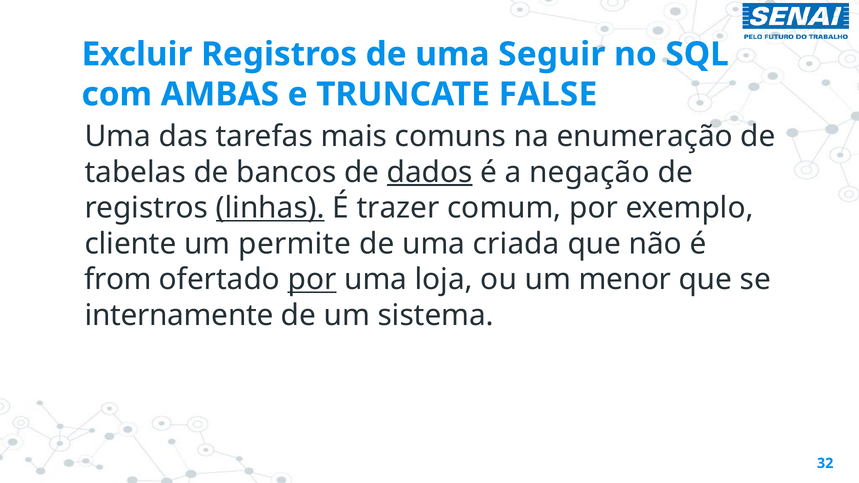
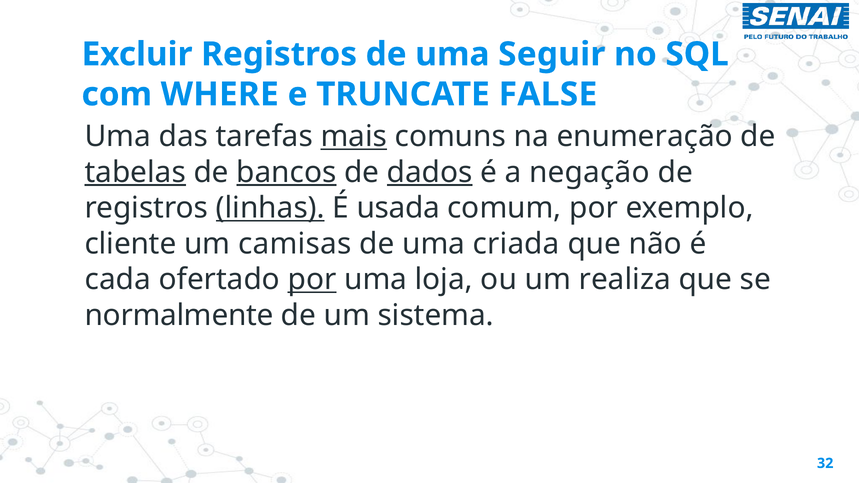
AMBAS: AMBAS -> WHERE (220, 94)
mais underline: none -> present (354, 136)
tabelas underline: none -> present (135, 172)
bancos underline: none -> present (286, 172)
trazer: trazer -> usada (398, 208)
permite: permite -> camisas (295, 244)
from: from -> cada (118, 280)
menor: menor -> realiza (625, 280)
internamente: internamente -> normalmente (179, 315)
